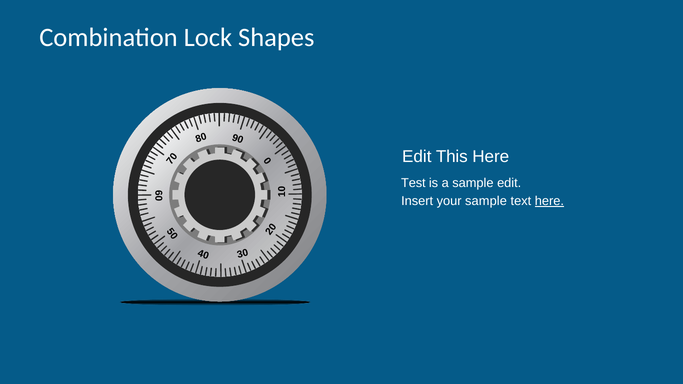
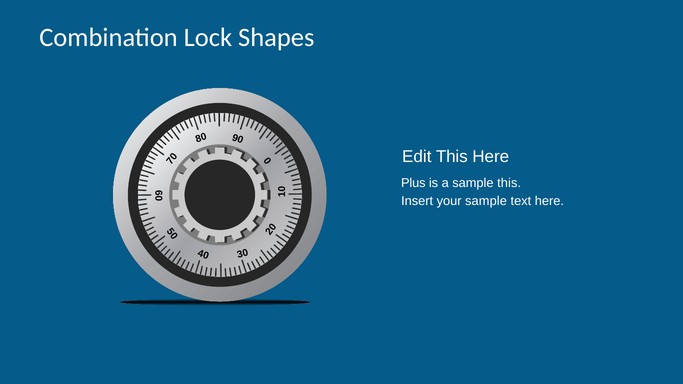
Test: Test -> Plus (413, 183)
sample edit: edit -> this (509, 183)
here underline: present -> none (549, 201)
